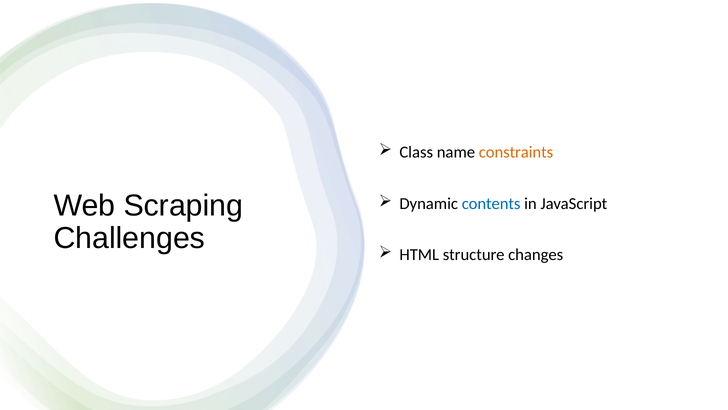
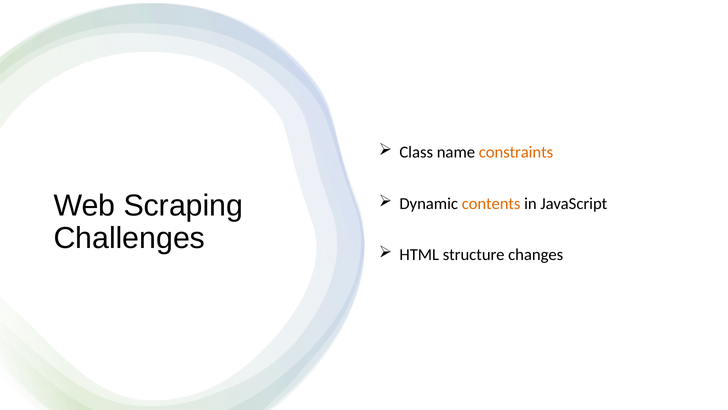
contents colour: blue -> orange (491, 203)
